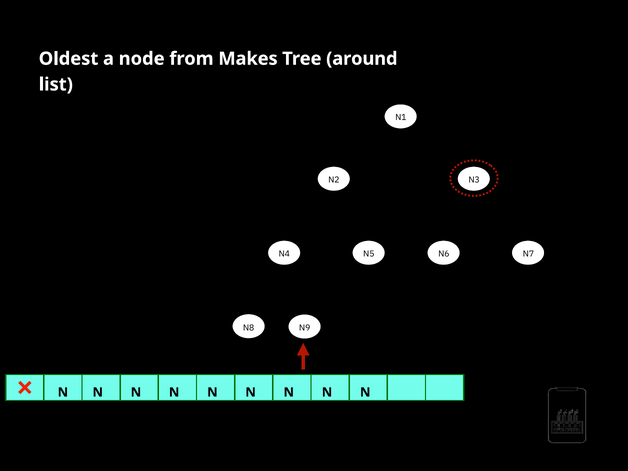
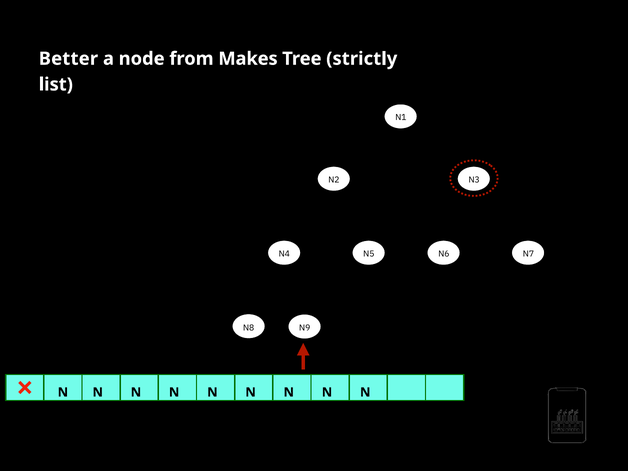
Oldest: Oldest -> Better (68, 59)
around: around -> strictly (362, 59)
